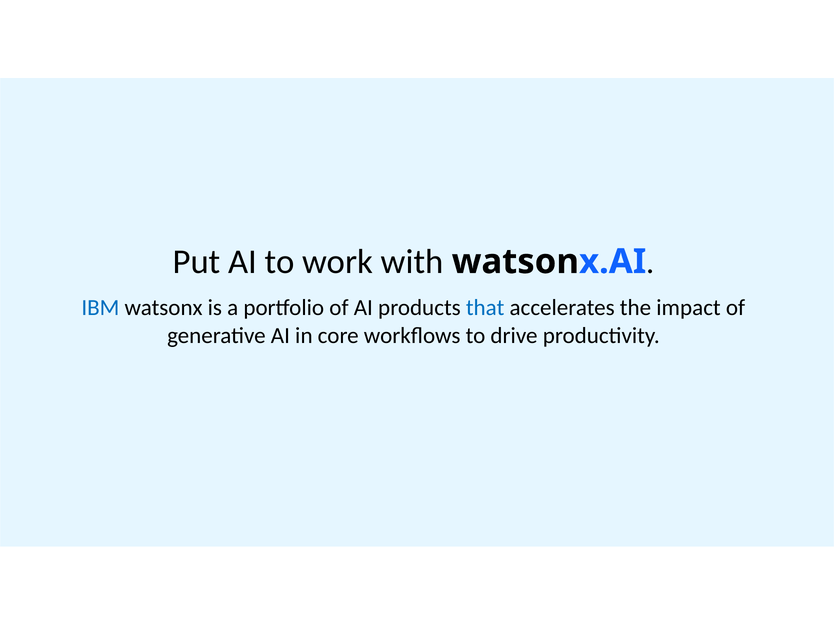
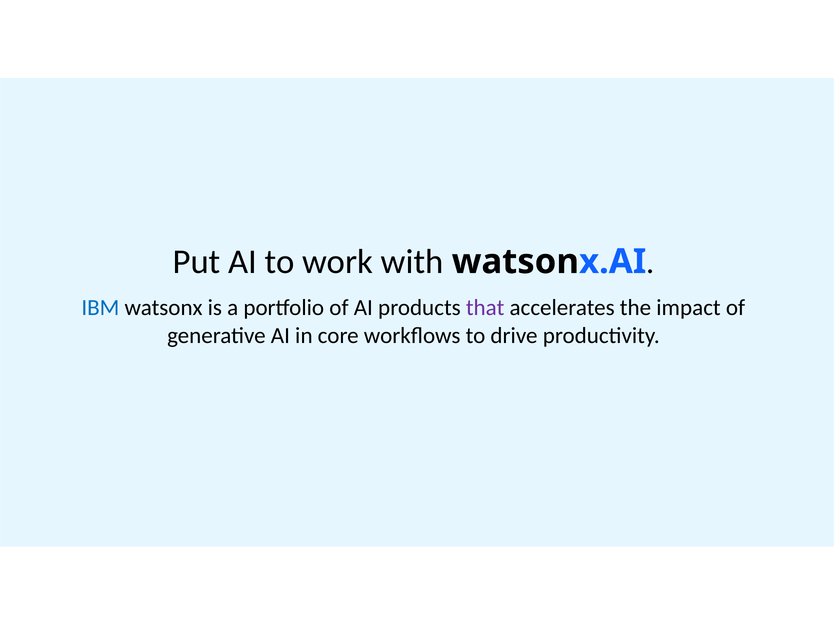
that colour: blue -> purple (485, 308)
